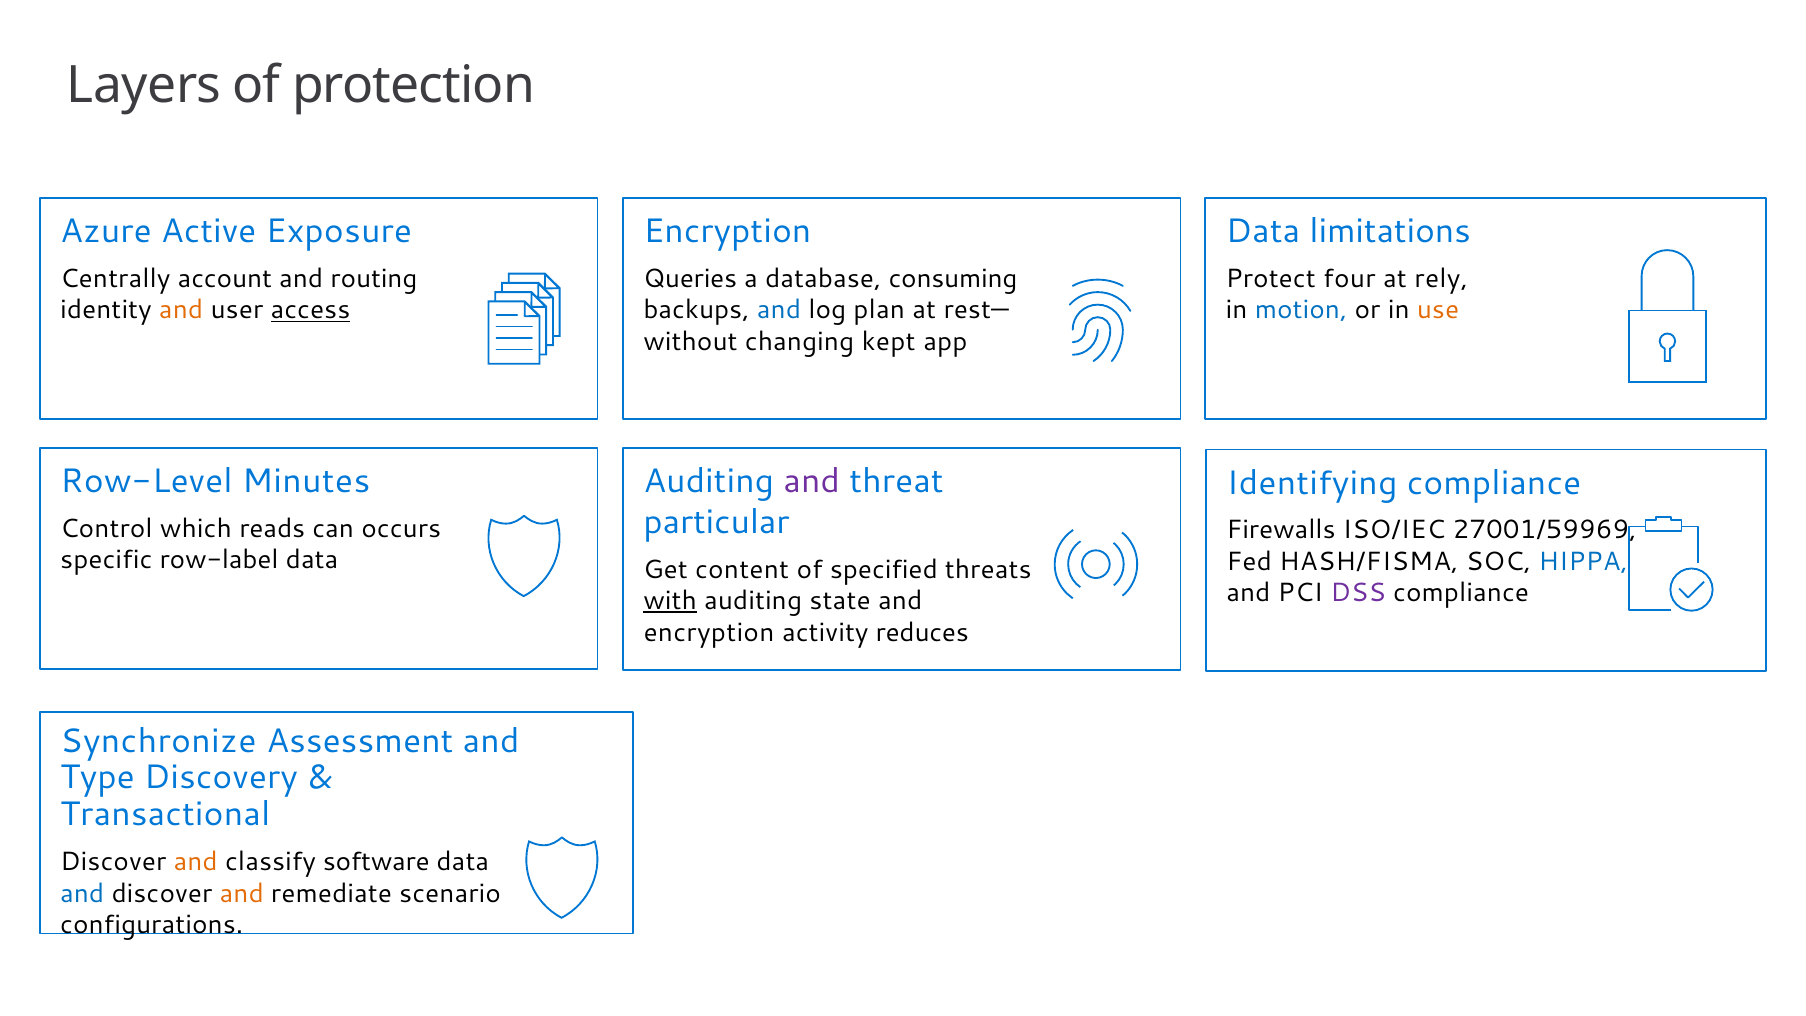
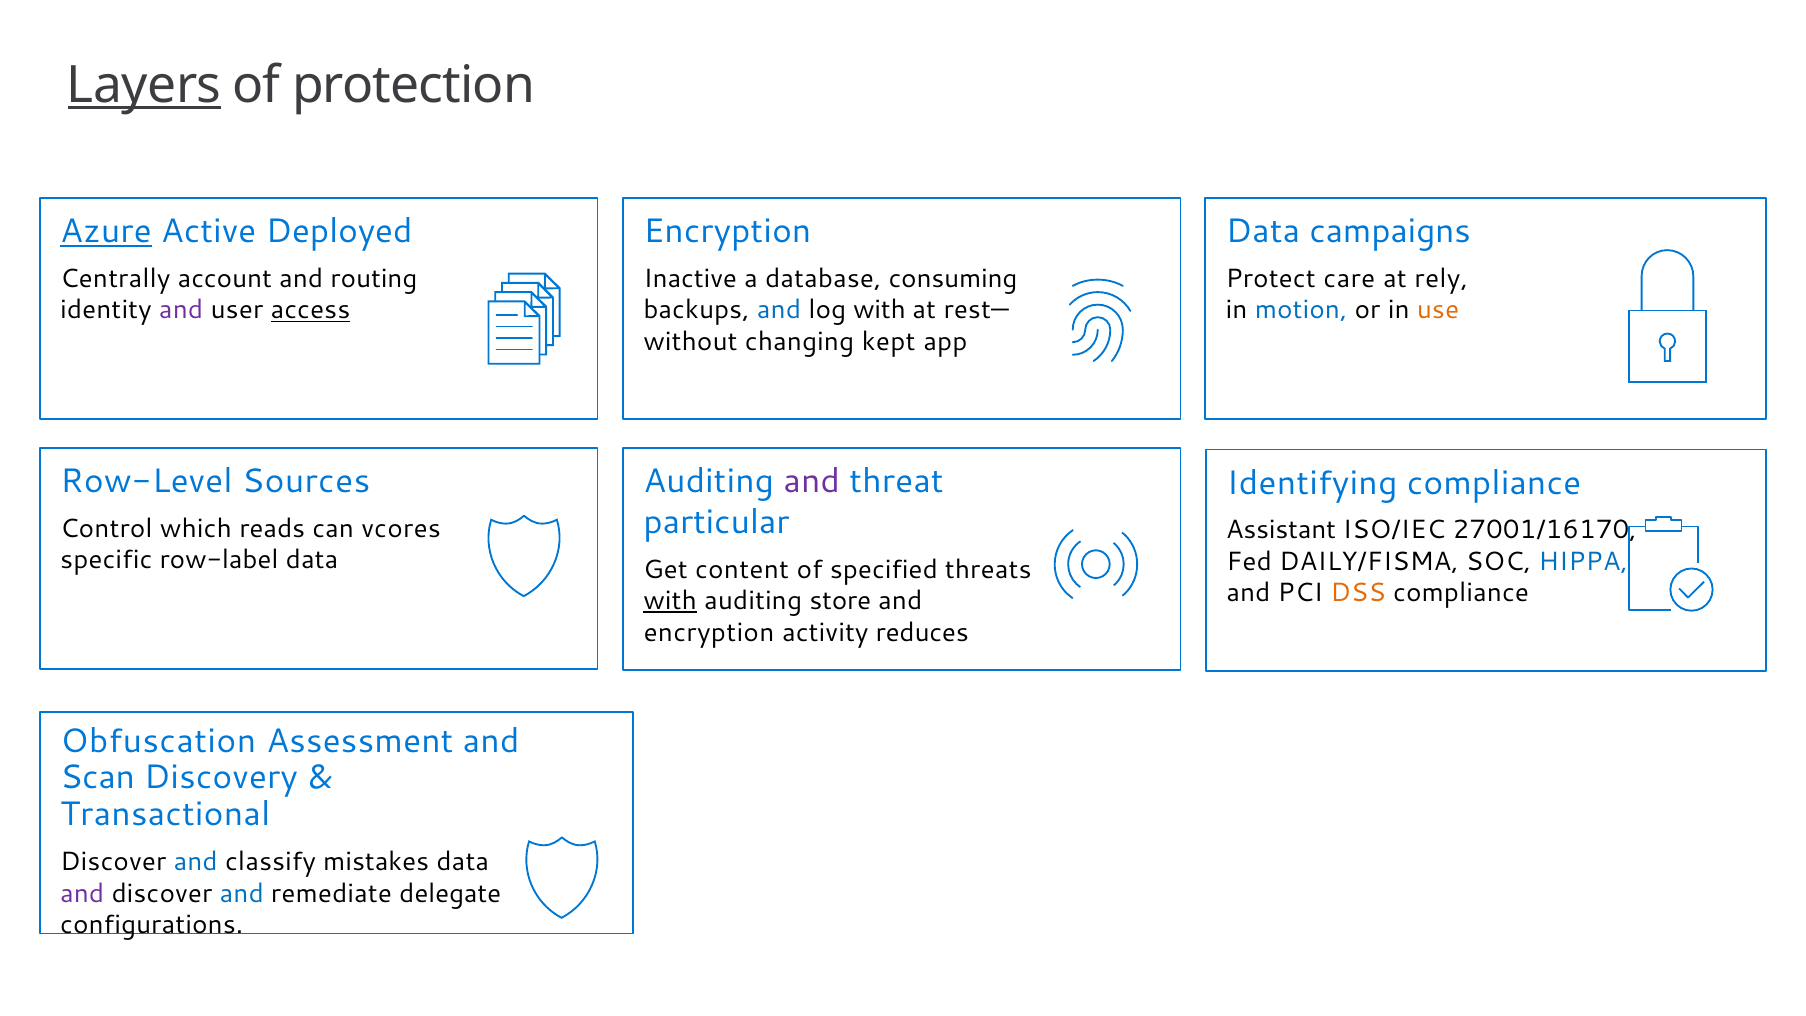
Layers underline: none -> present (144, 86)
Azure underline: none -> present (106, 231)
Exposure: Exposure -> Deployed (339, 231)
limitations: limitations -> campaigns (1390, 231)
Queries: Queries -> Inactive (690, 278)
four: four -> care (1349, 278)
and colour: orange -> purple (181, 310)
log plan: plan -> with (879, 310)
Minutes: Minutes -> Sources (306, 481)
occurs: occurs -> vcores (401, 528)
Firewalls: Firewalls -> Assistant (1281, 530)
27001/59969: 27001/59969 -> 27001/16170 (1545, 530)
HASH/FISMA: HASH/FISMA -> DAILY/FISMA (1369, 561)
DSS colour: purple -> orange (1358, 593)
state: state -> store (840, 601)
Synchronize: Synchronize -> Obfuscation (158, 741)
Type: Type -> Scan (98, 778)
and colour: orange -> blue (196, 862)
software: software -> mistakes (376, 862)
and colour: blue -> purple (82, 893)
and colour: orange -> blue (242, 893)
scenario: scenario -> delegate (450, 893)
